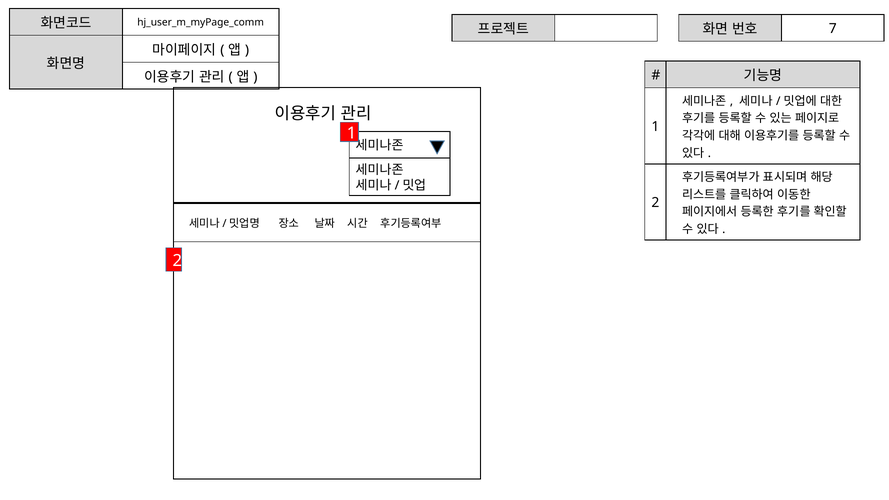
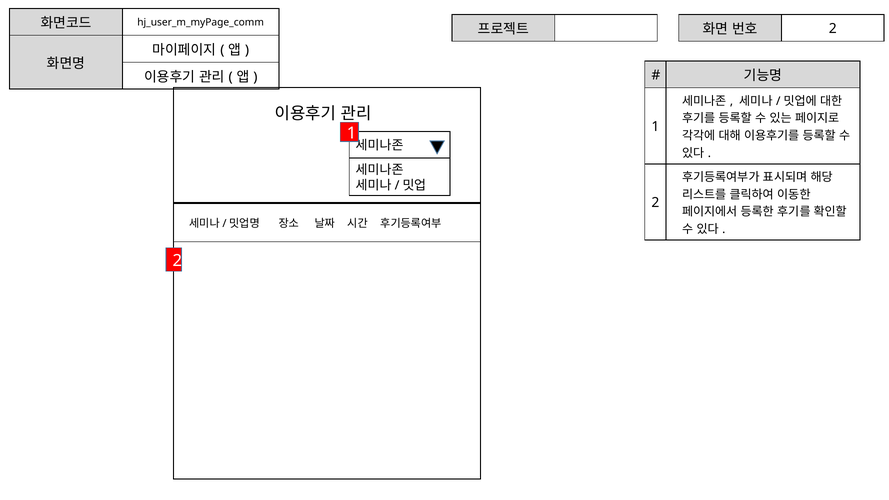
7: 7 -> 2 (833, 29)
